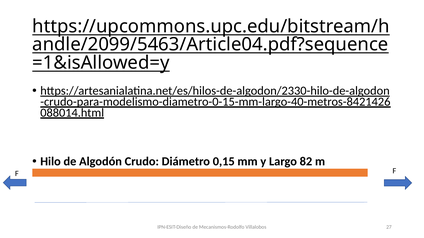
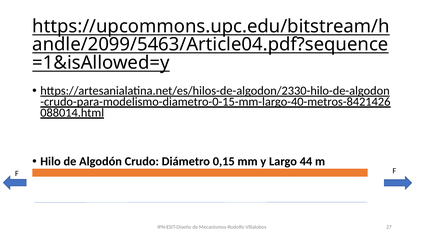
82: 82 -> 44 (306, 162)
